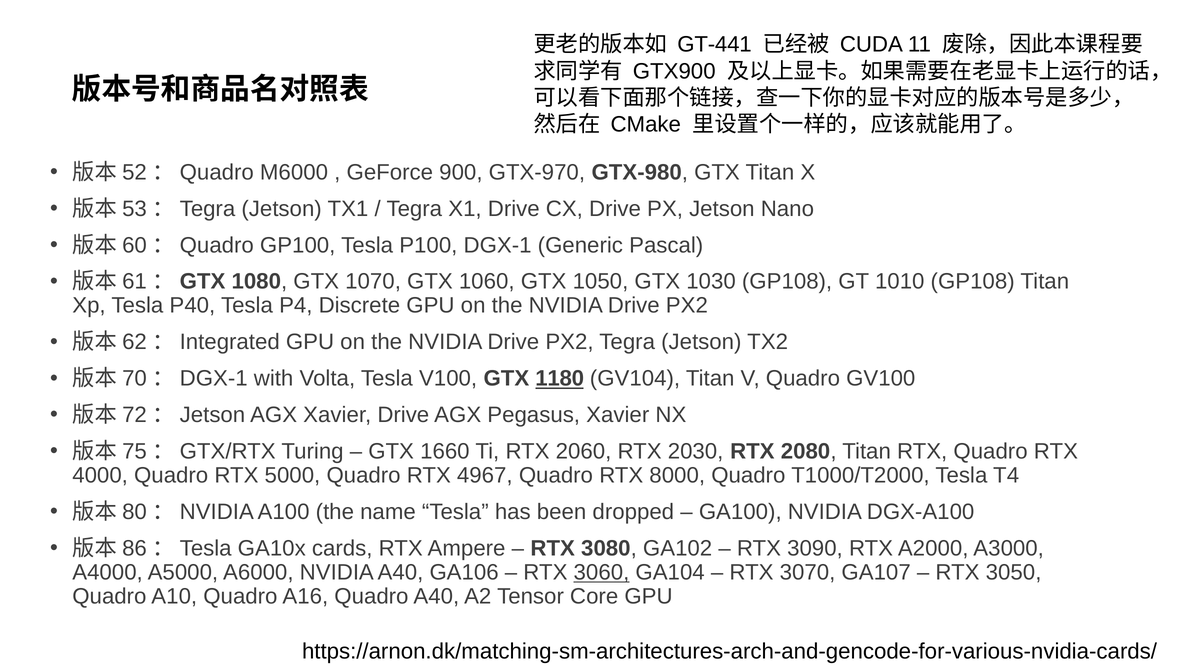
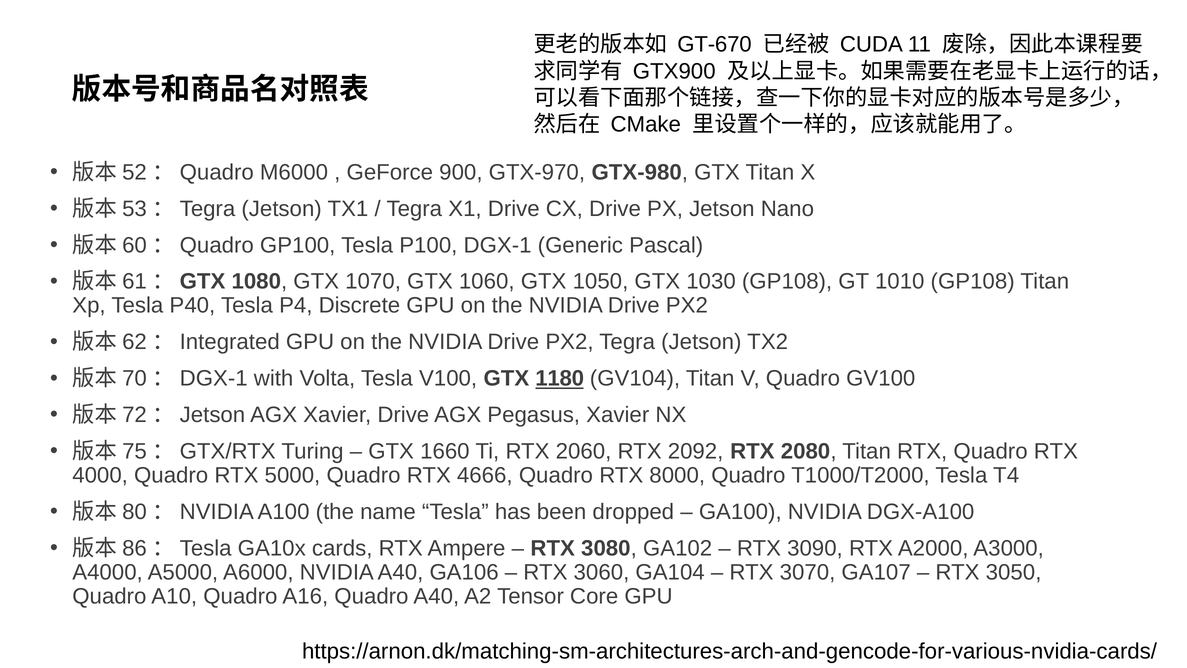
GT-441: GT-441 -> GT-670 (715, 44)
2030: 2030 -> 2092 (696, 451)
4967: 4967 -> 4666 (485, 475)
3060 underline: present -> none (601, 572)
